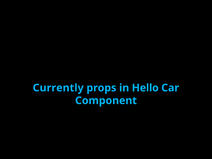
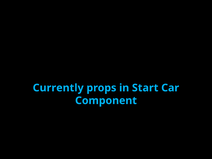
Hello: Hello -> Start (145, 88)
